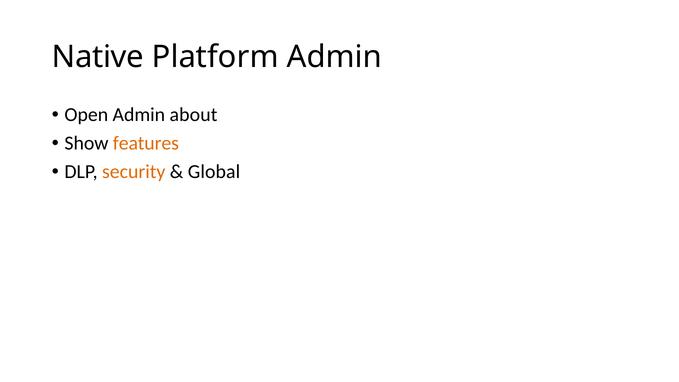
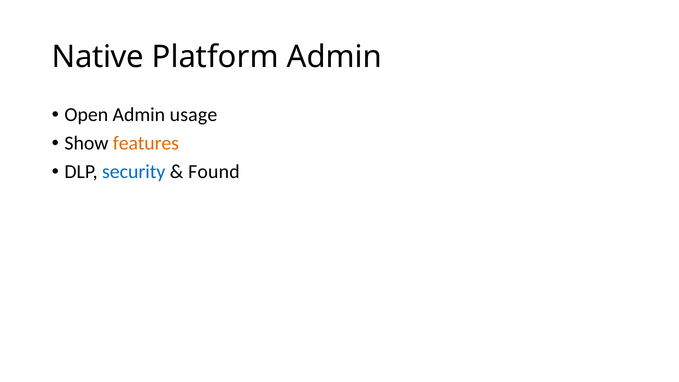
about: about -> usage (193, 115)
security colour: orange -> blue (134, 172)
Global: Global -> Found (214, 172)
